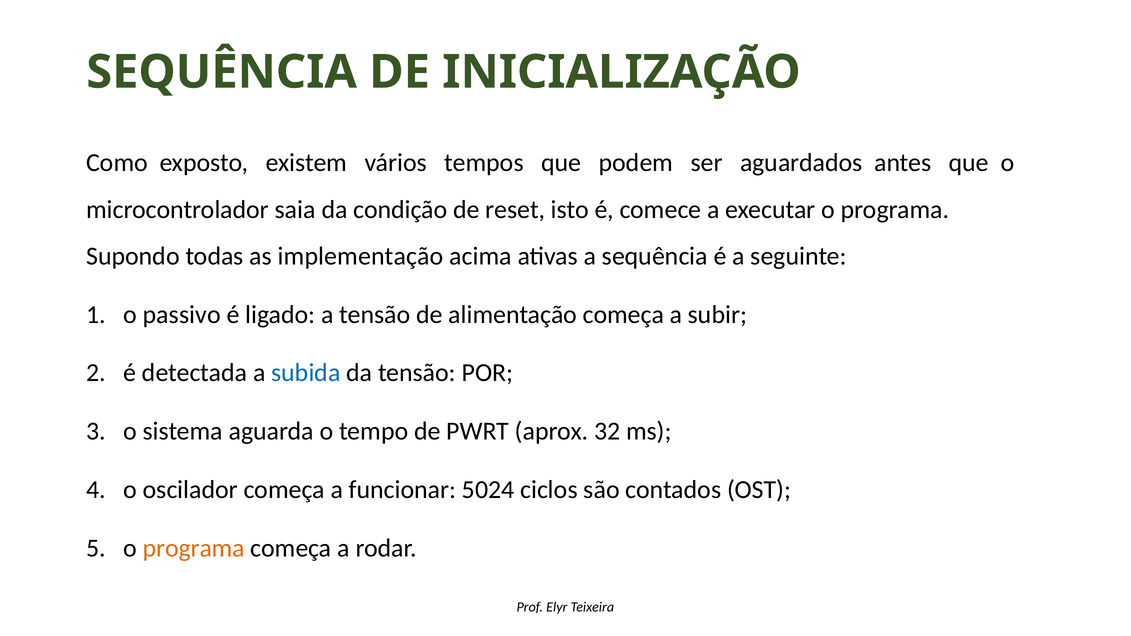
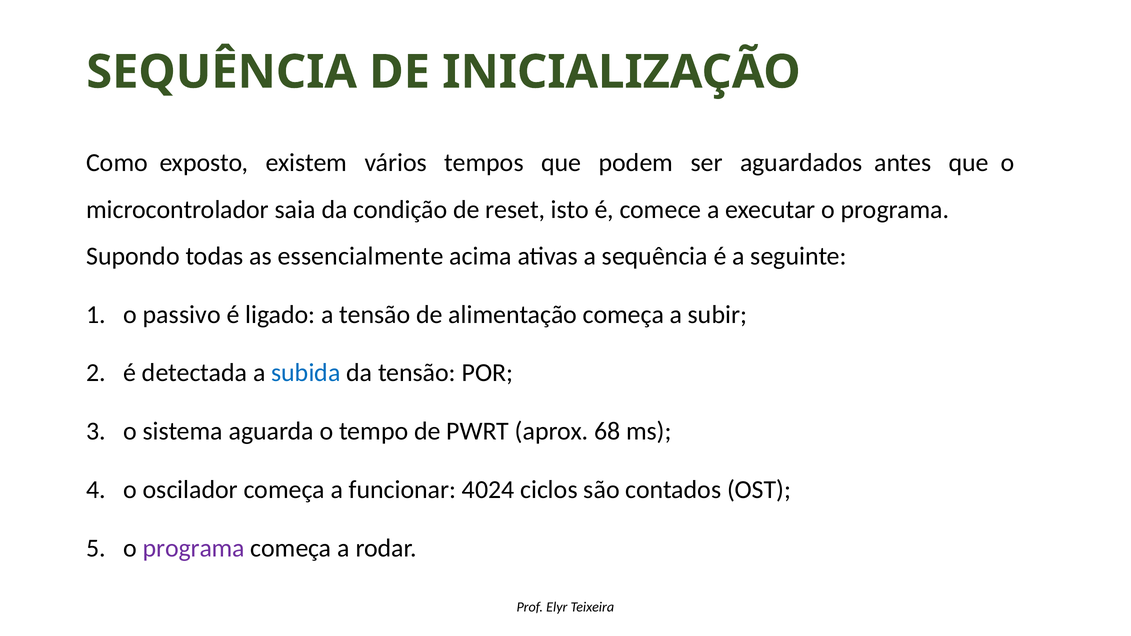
implementação: implementação -> essencialmente (361, 256)
32: 32 -> 68 (607, 431)
5024: 5024 -> 4024 (488, 490)
programa colour: orange -> purple (194, 548)
